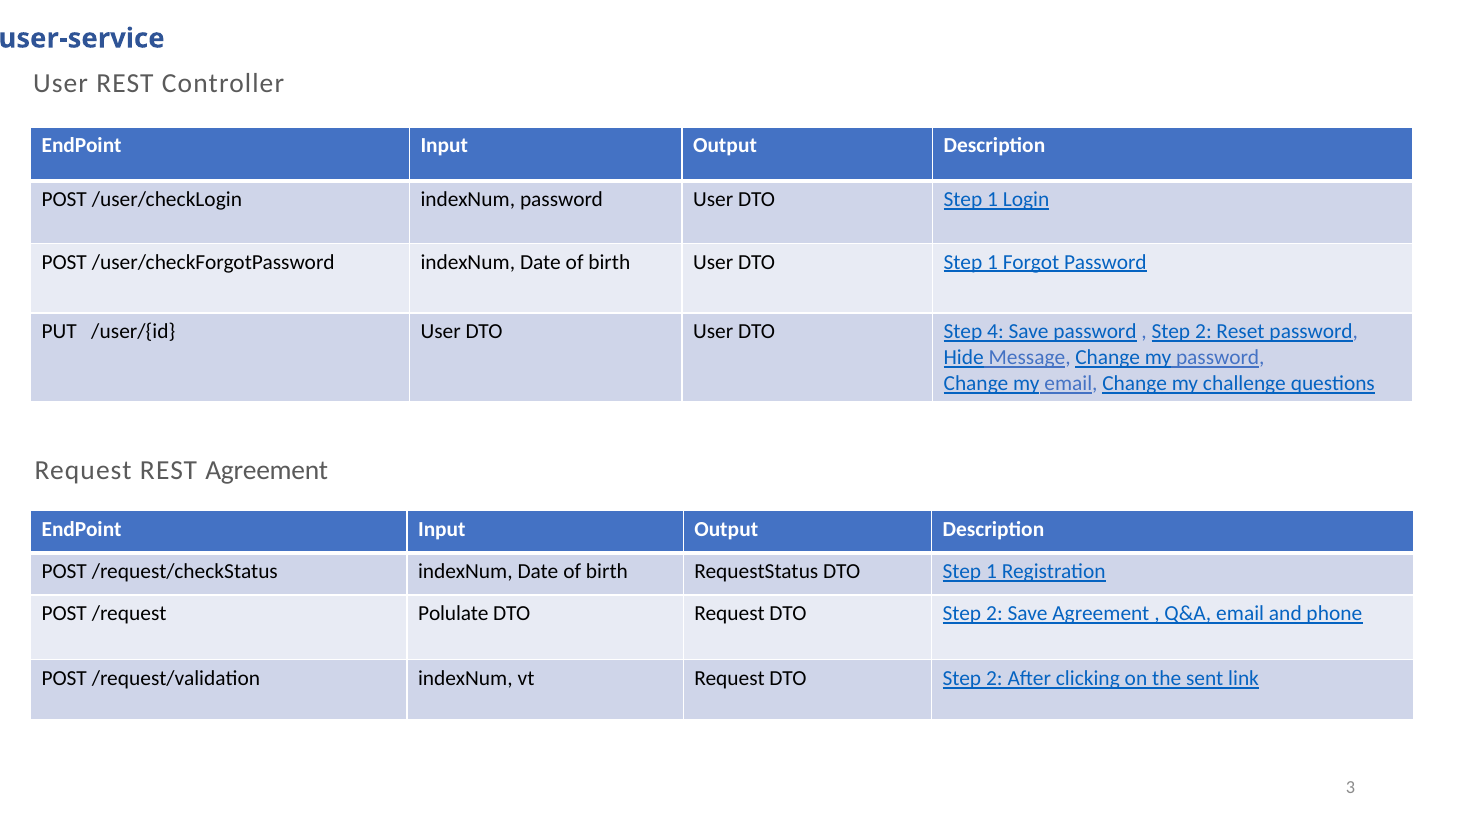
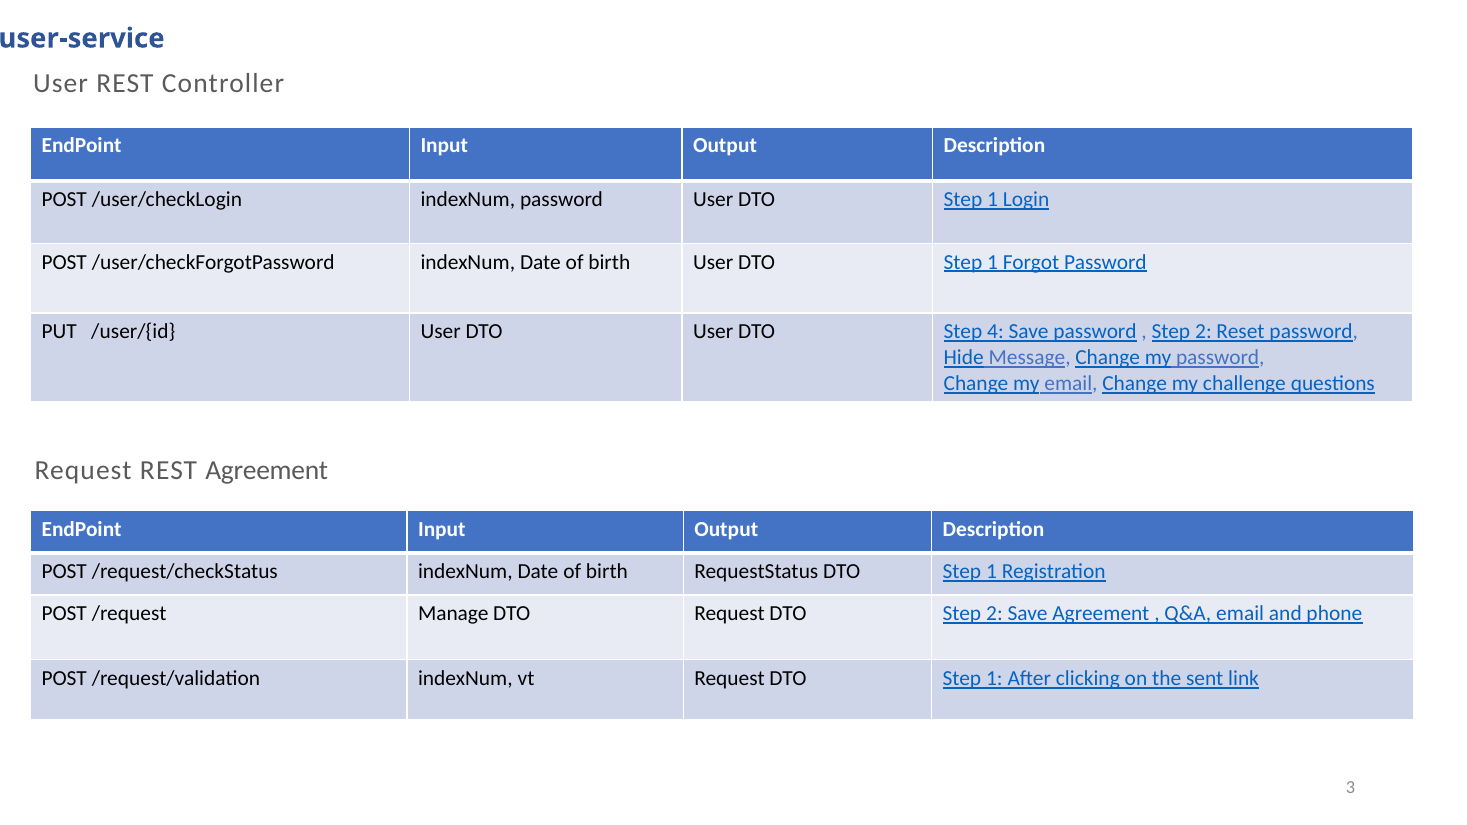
Polulate: Polulate -> Manage (453, 614)
2: 2 -> 1 (994, 679)
